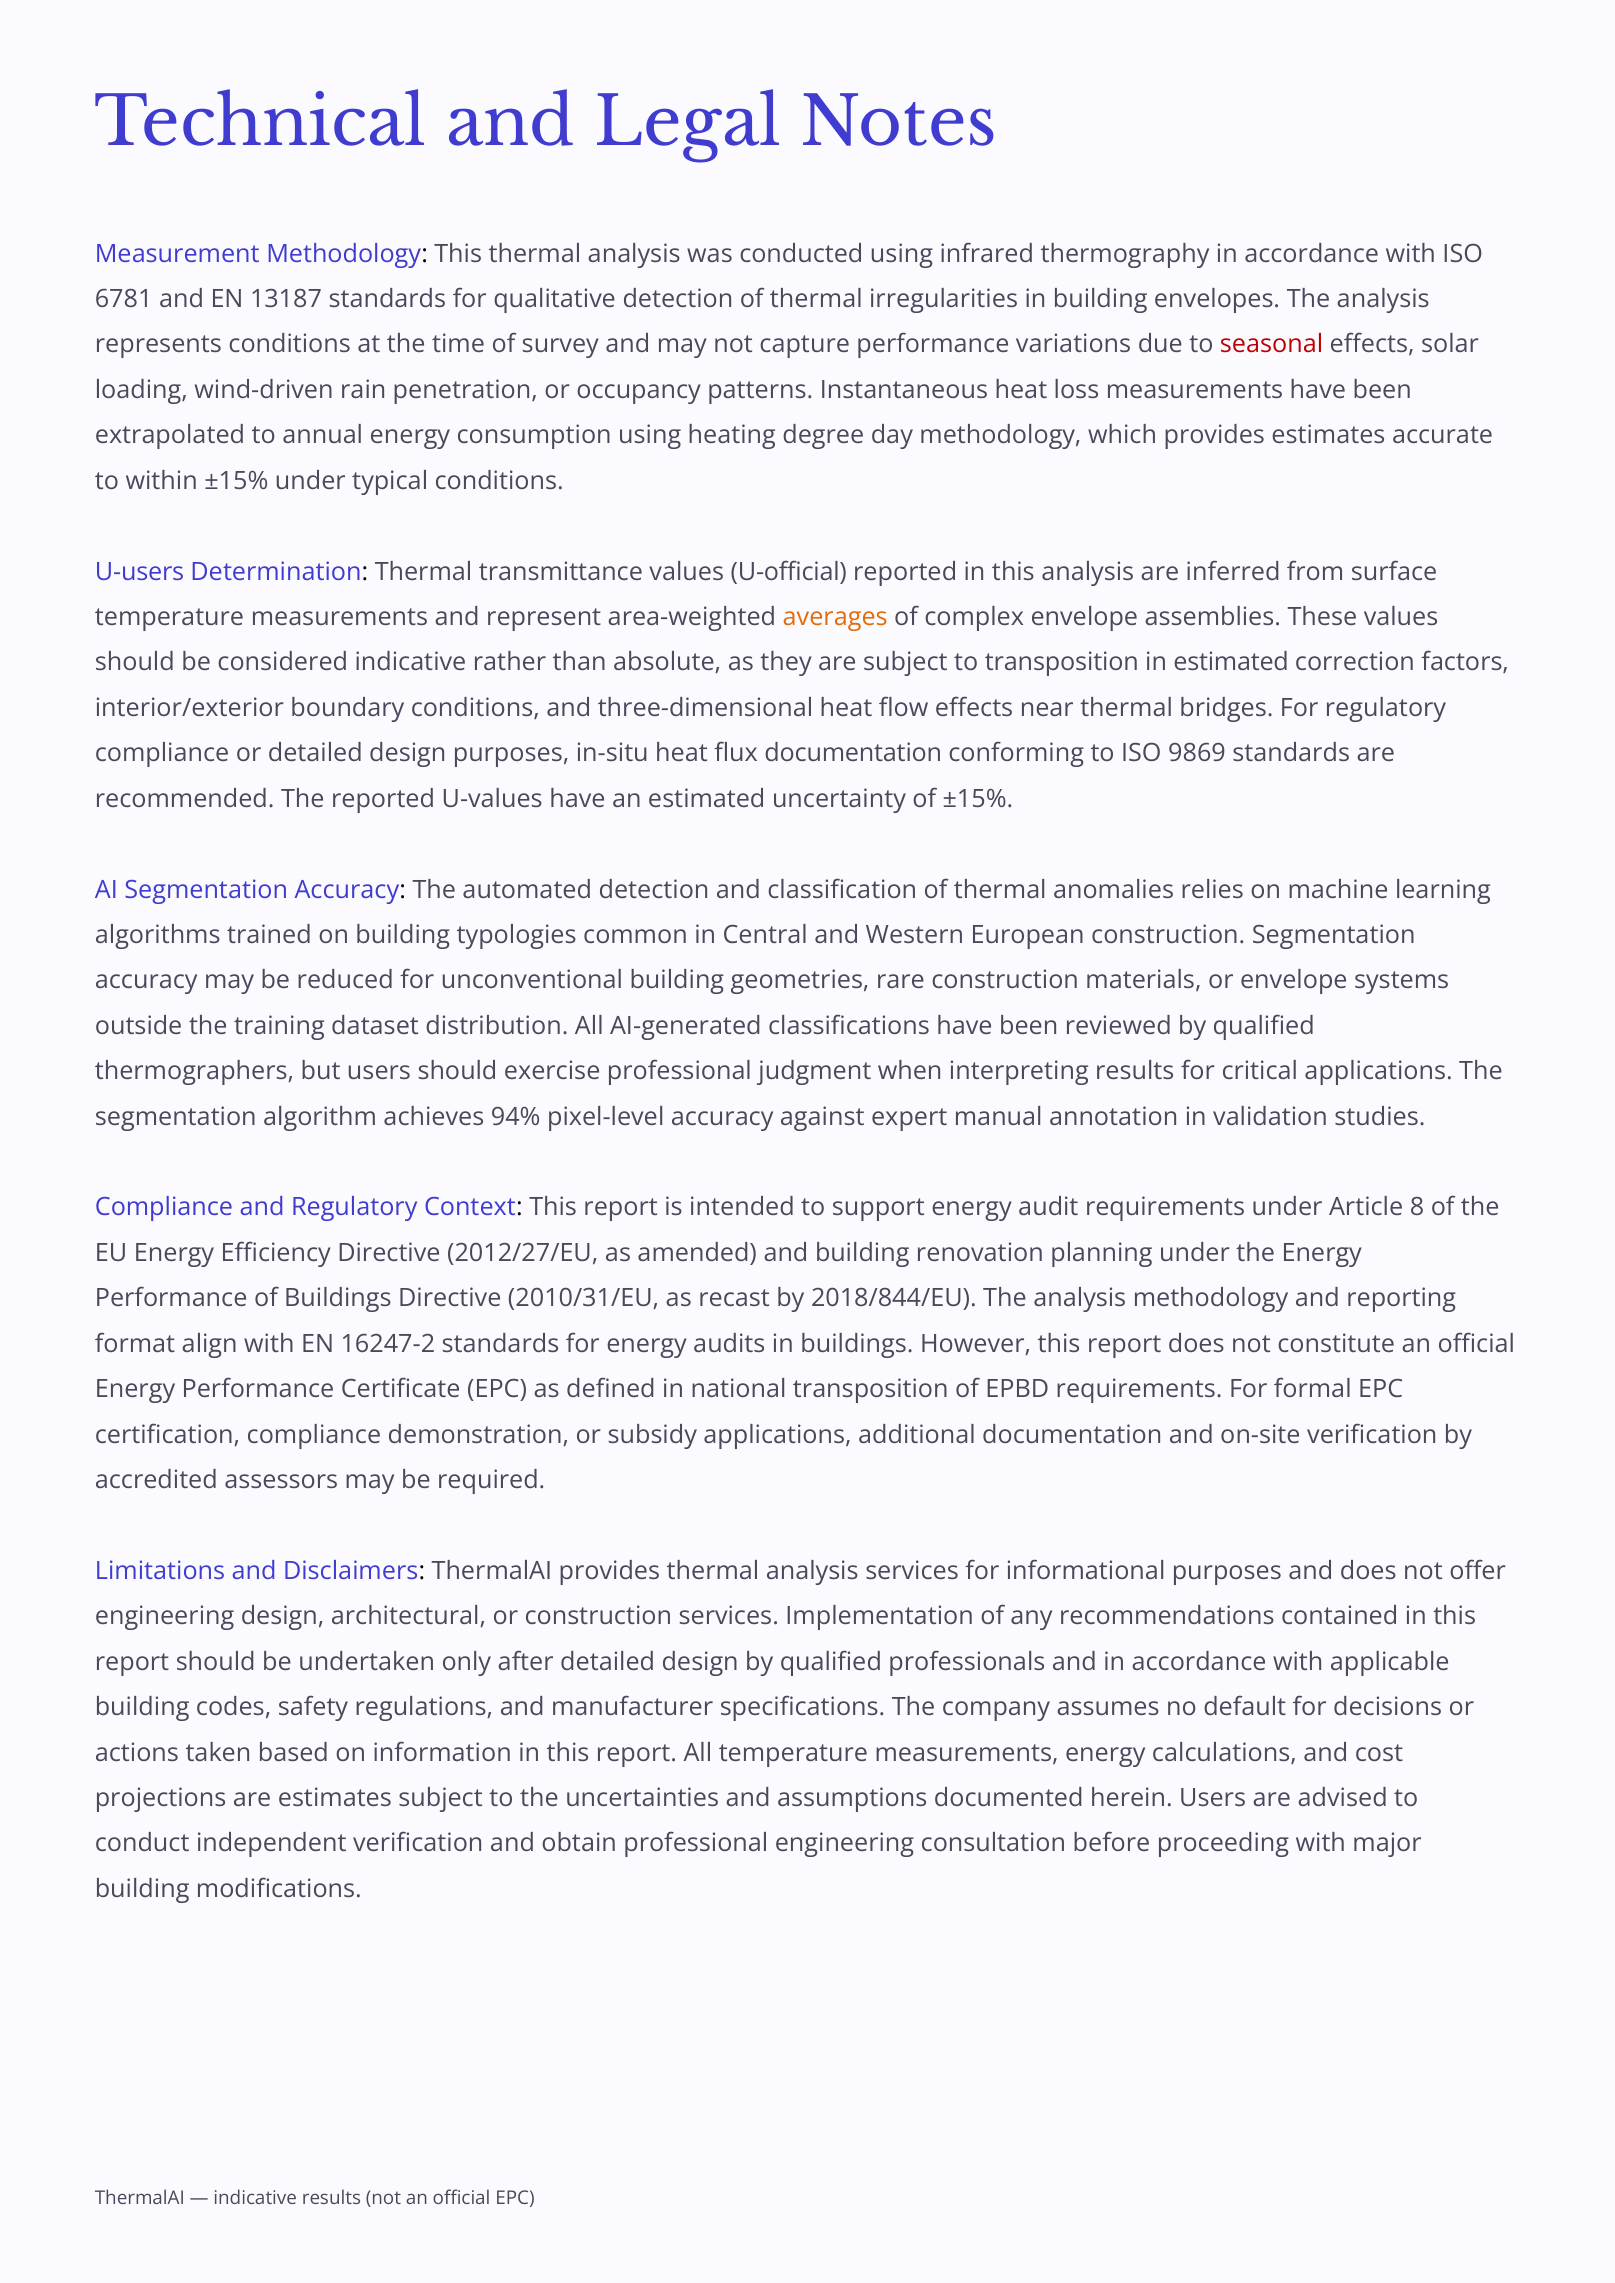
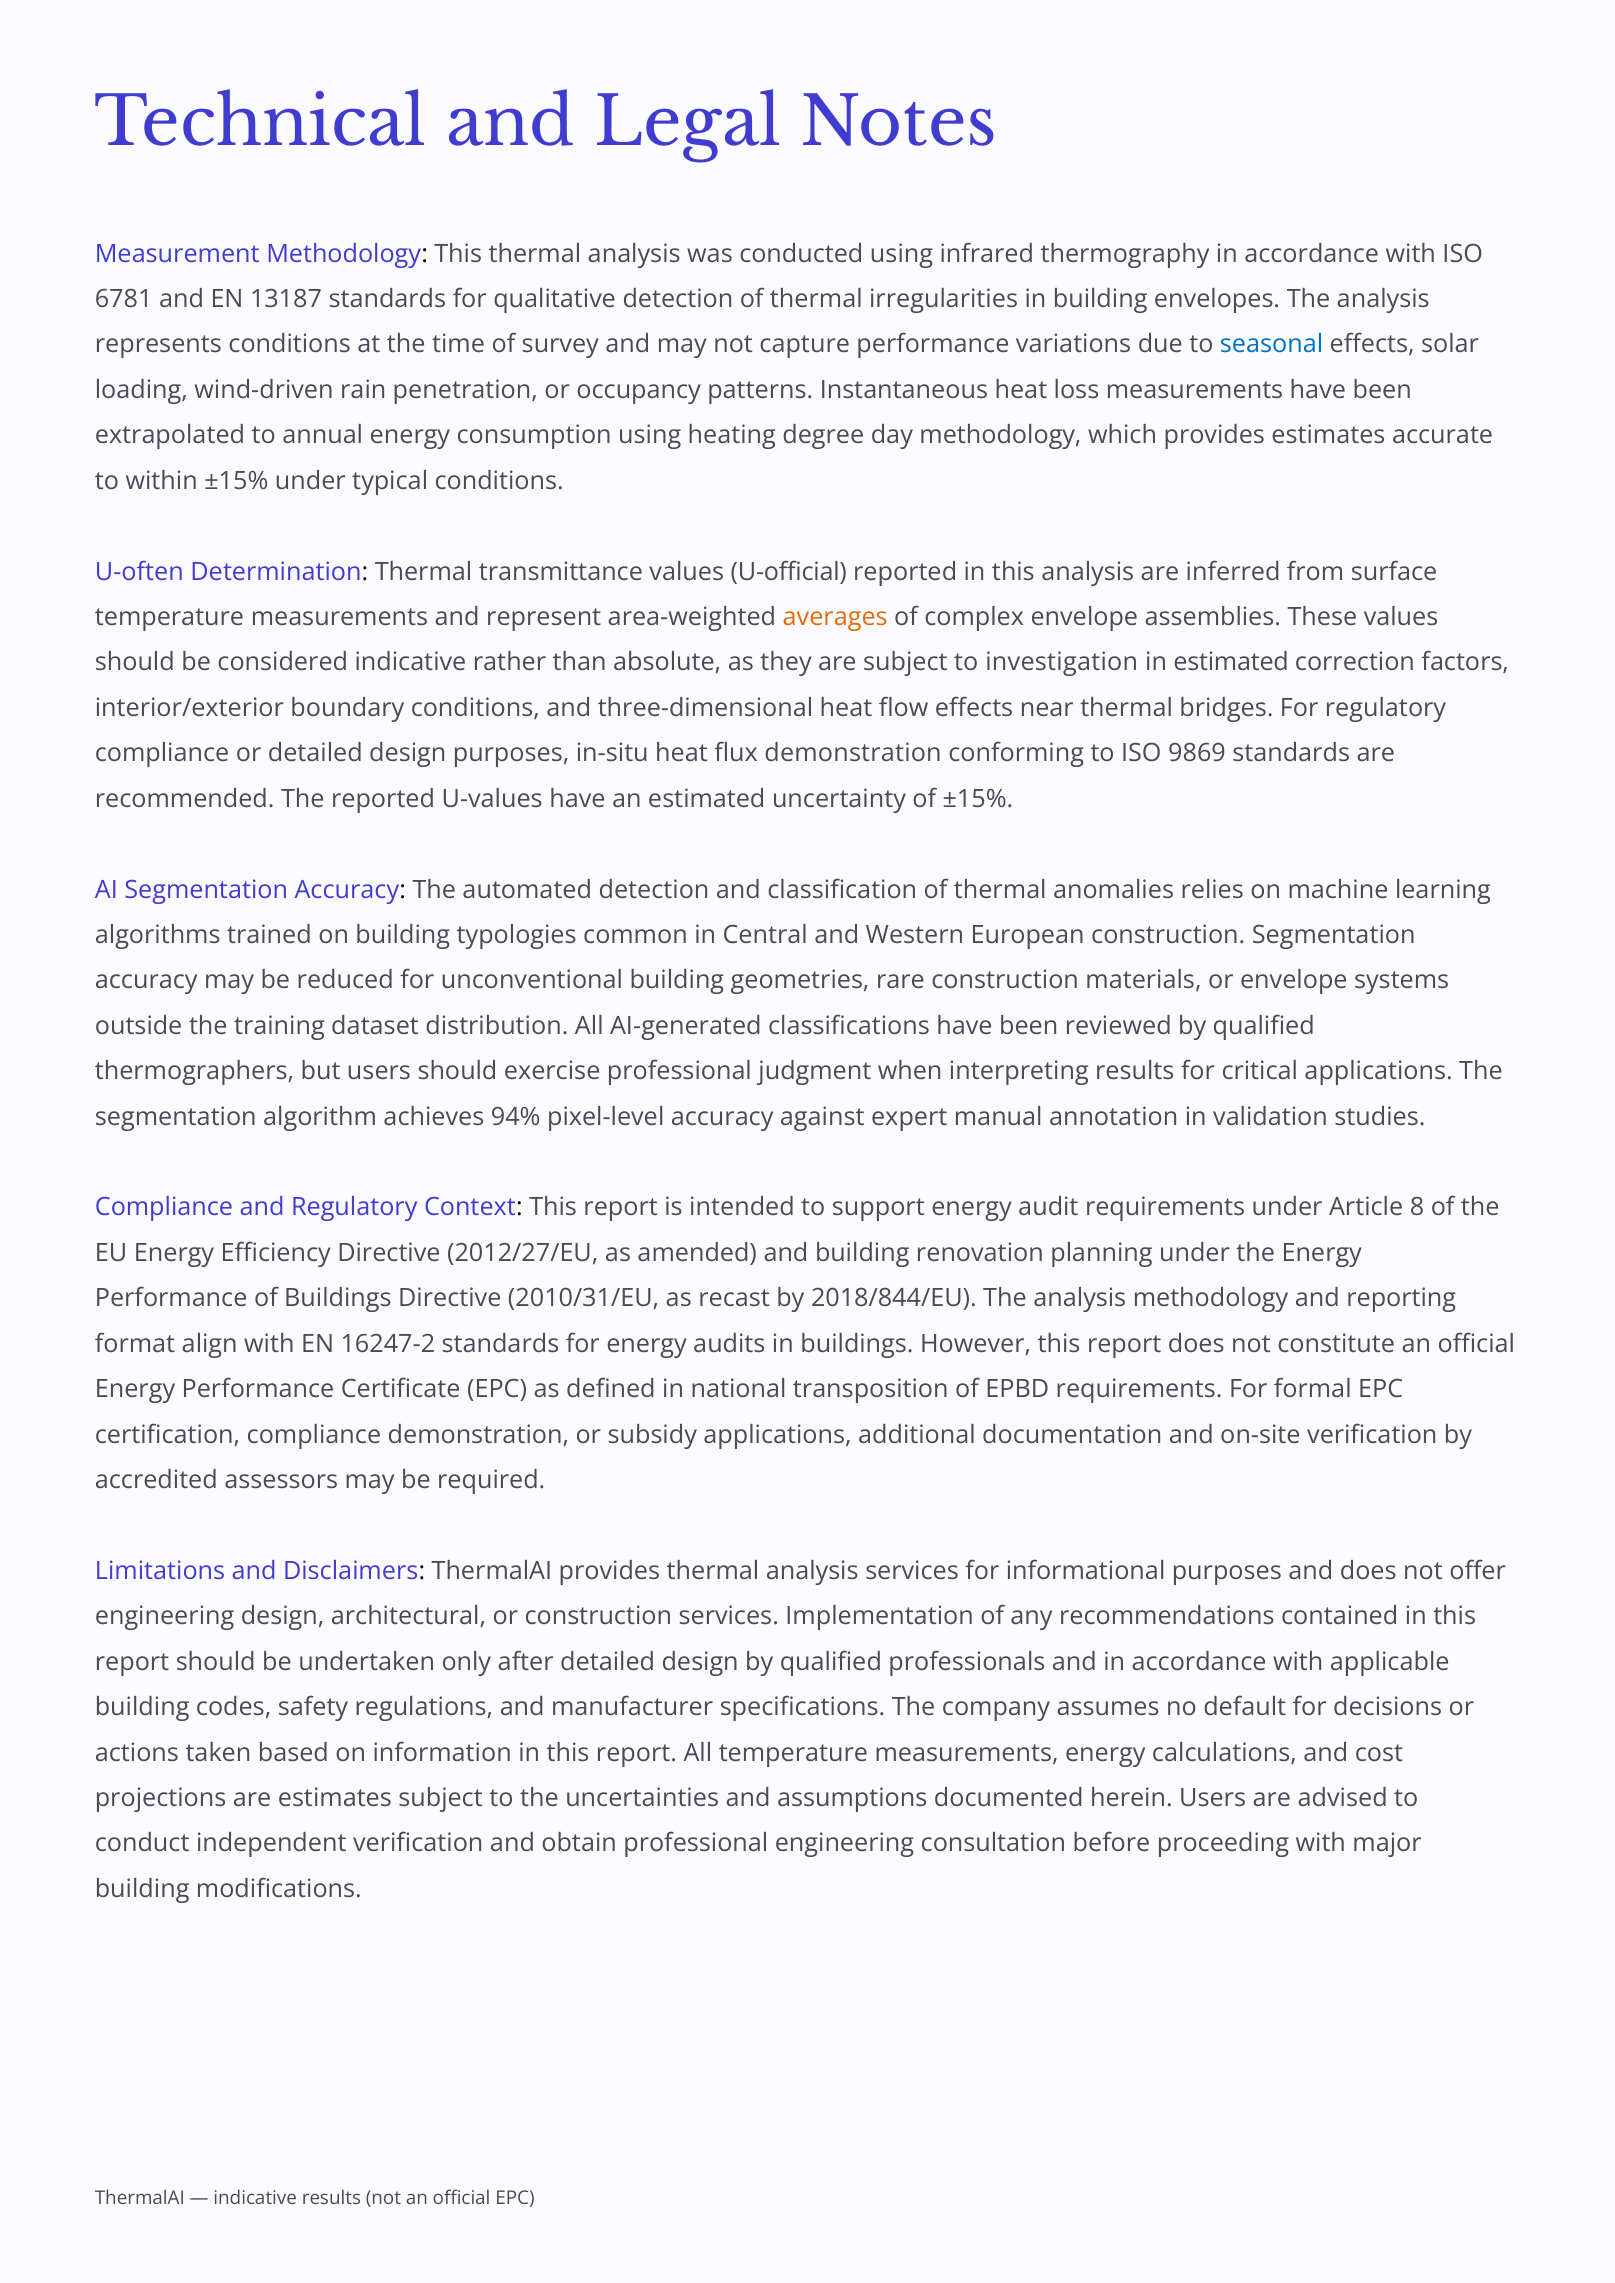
seasonal colour: red -> blue (1272, 345)
U-users: U-users -> U-often (139, 572)
to transposition: transposition -> investigation (1062, 663)
flux documentation: documentation -> demonstration (853, 753)
